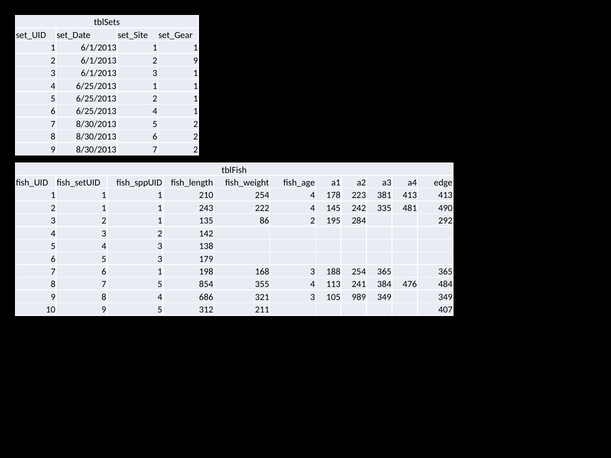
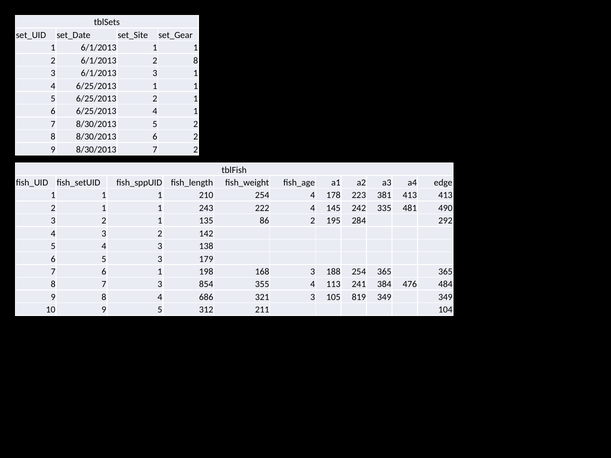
6/1/2013 2 9: 9 -> 8 (196, 61)
7 5: 5 -> 3 (160, 285)
989: 989 -> 819 (359, 297)
407: 407 -> 104 (445, 310)
